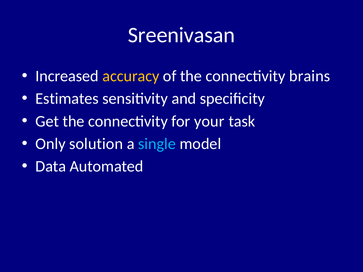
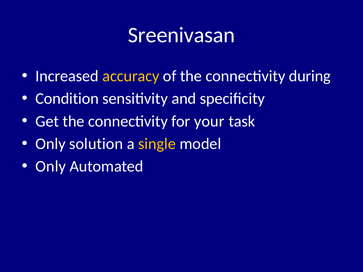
brains: brains -> during (310, 76)
Estimates: Estimates -> Condition (67, 99)
single colour: light blue -> yellow (157, 144)
Data: Data -> Only (51, 167)
